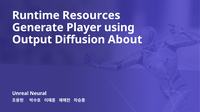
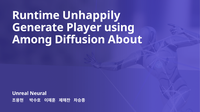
Resources: Resources -> Unhappily (91, 15)
Output: Output -> Among (32, 40)
